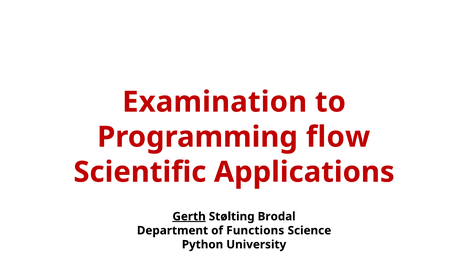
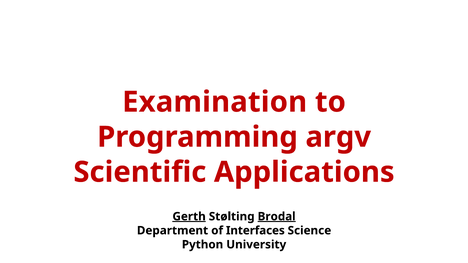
flow: flow -> argv (338, 137)
Brodal underline: none -> present (277, 217)
Functions: Functions -> Interfaces (255, 231)
